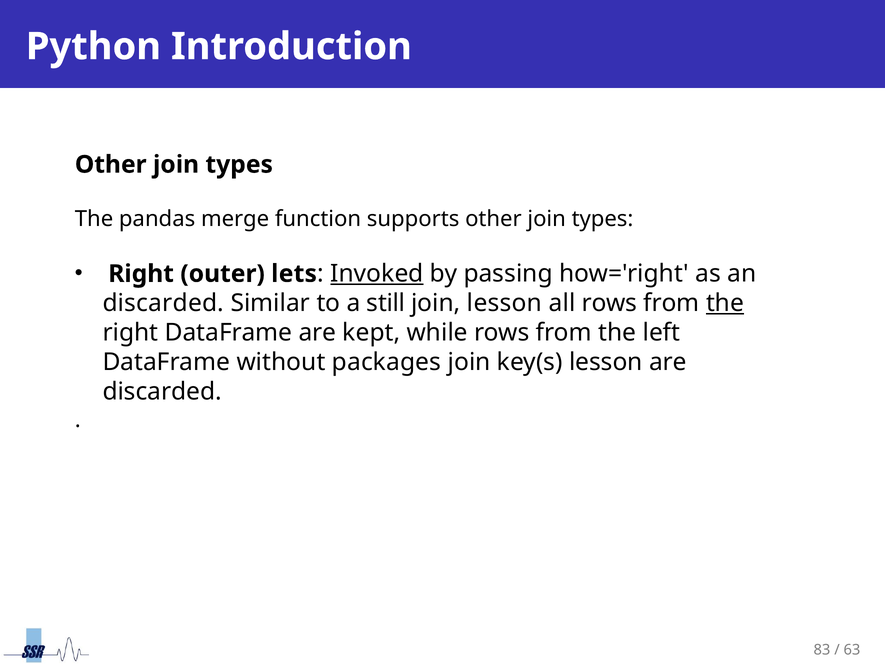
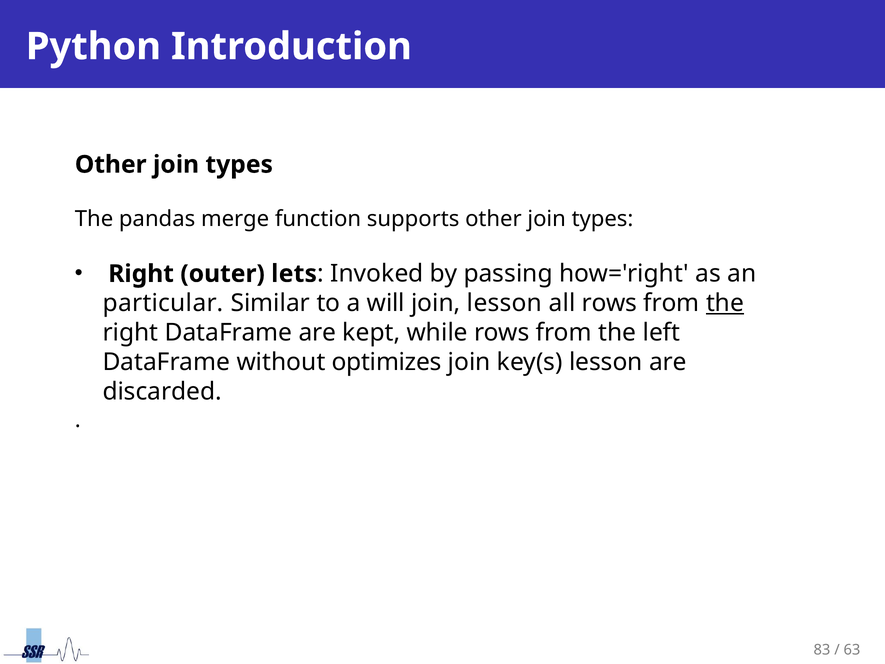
Invoked underline: present -> none (377, 274)
discarded: discarded -> particular (163, 303)
still: still -> will (386, 303)
packages: packages -> optimizes (387, 362)
